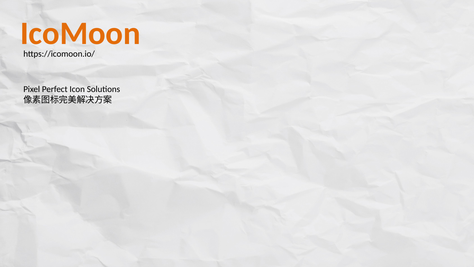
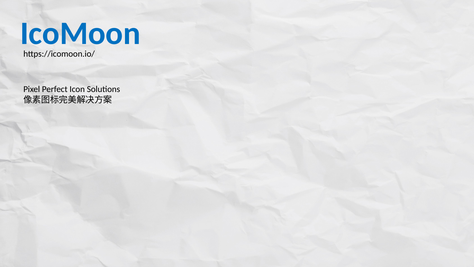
IcoMoon colour: orange -> blue (80, 33)
